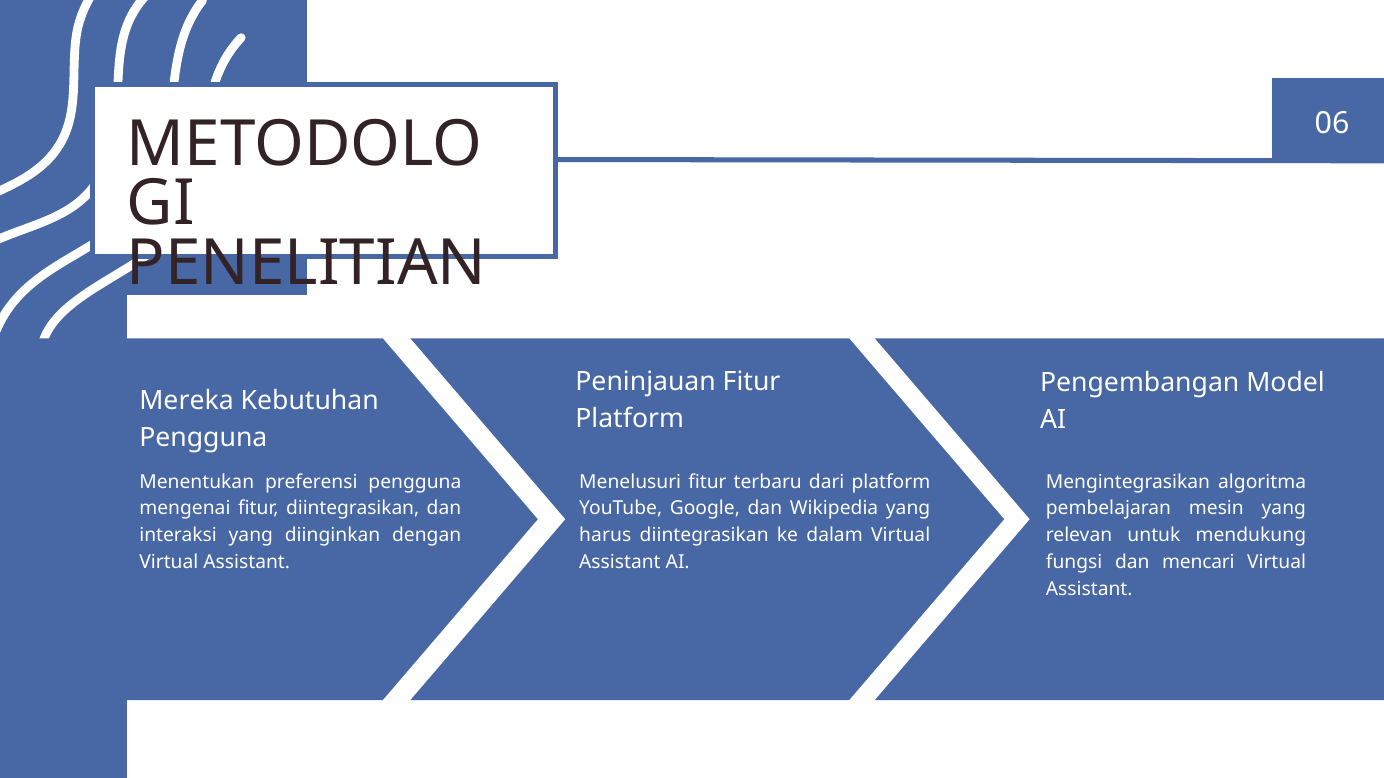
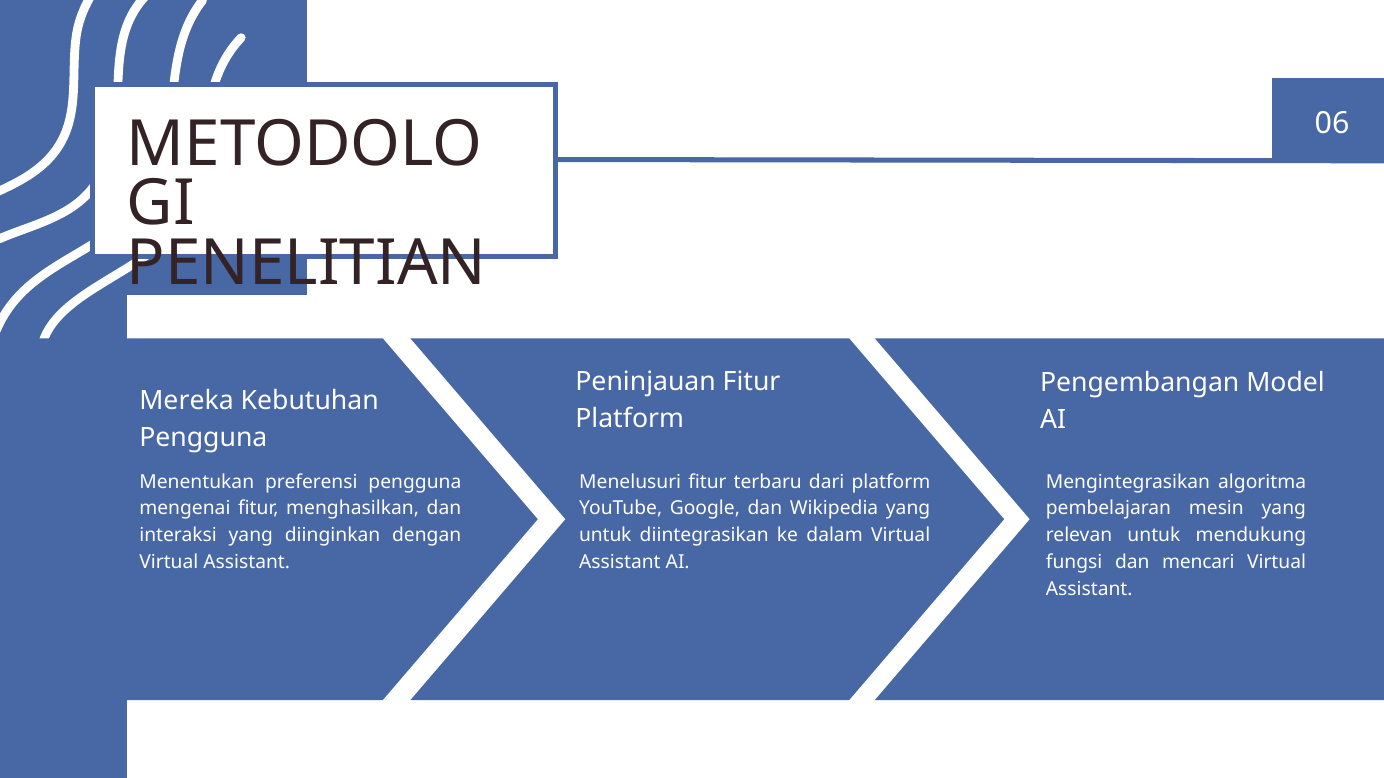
fitur diintegrasikan: diintegrasikan -> menghasilkan (353, 509)
harus: harus -> untuk (605, 536)
